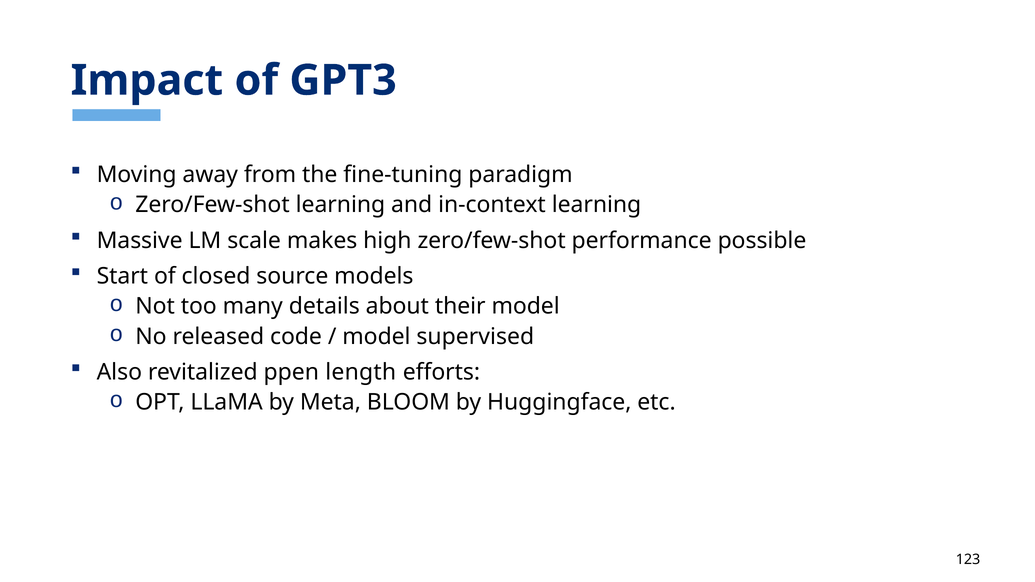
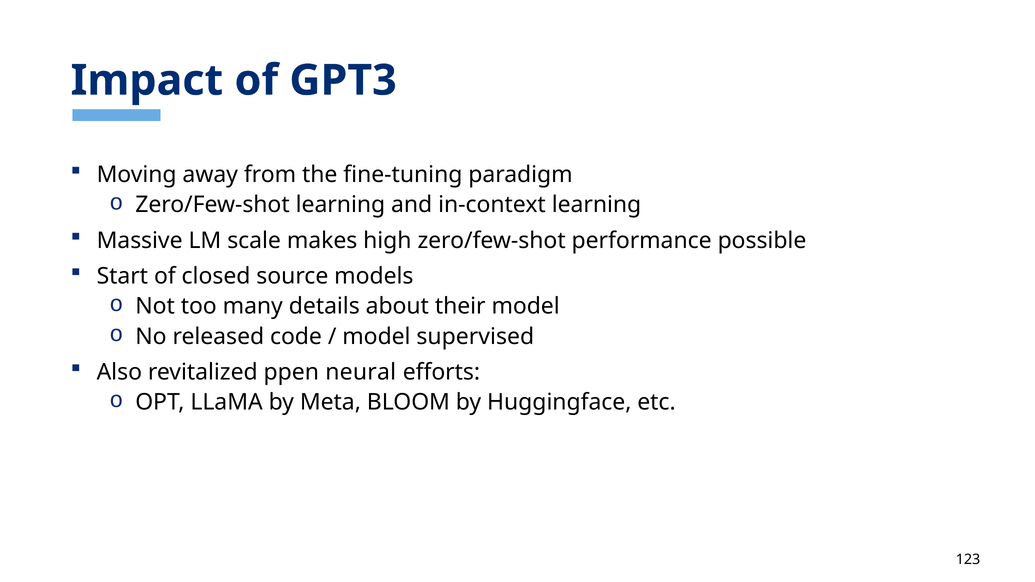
length: length -> neural (361, 372)
